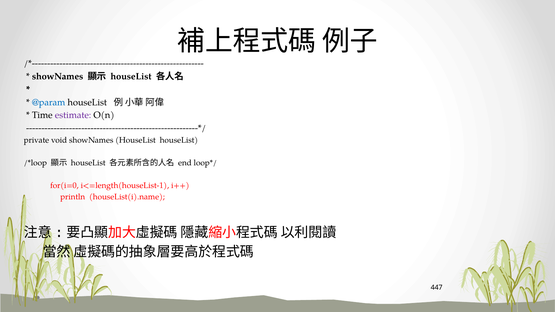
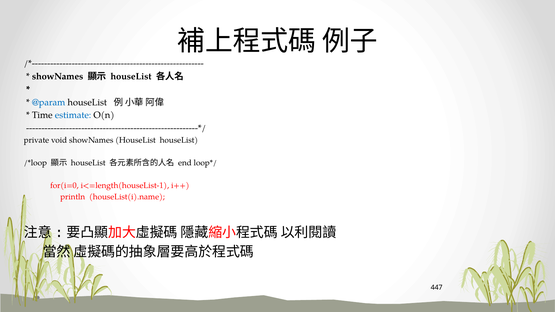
estimate colour: purple -> blue (73, 115)
